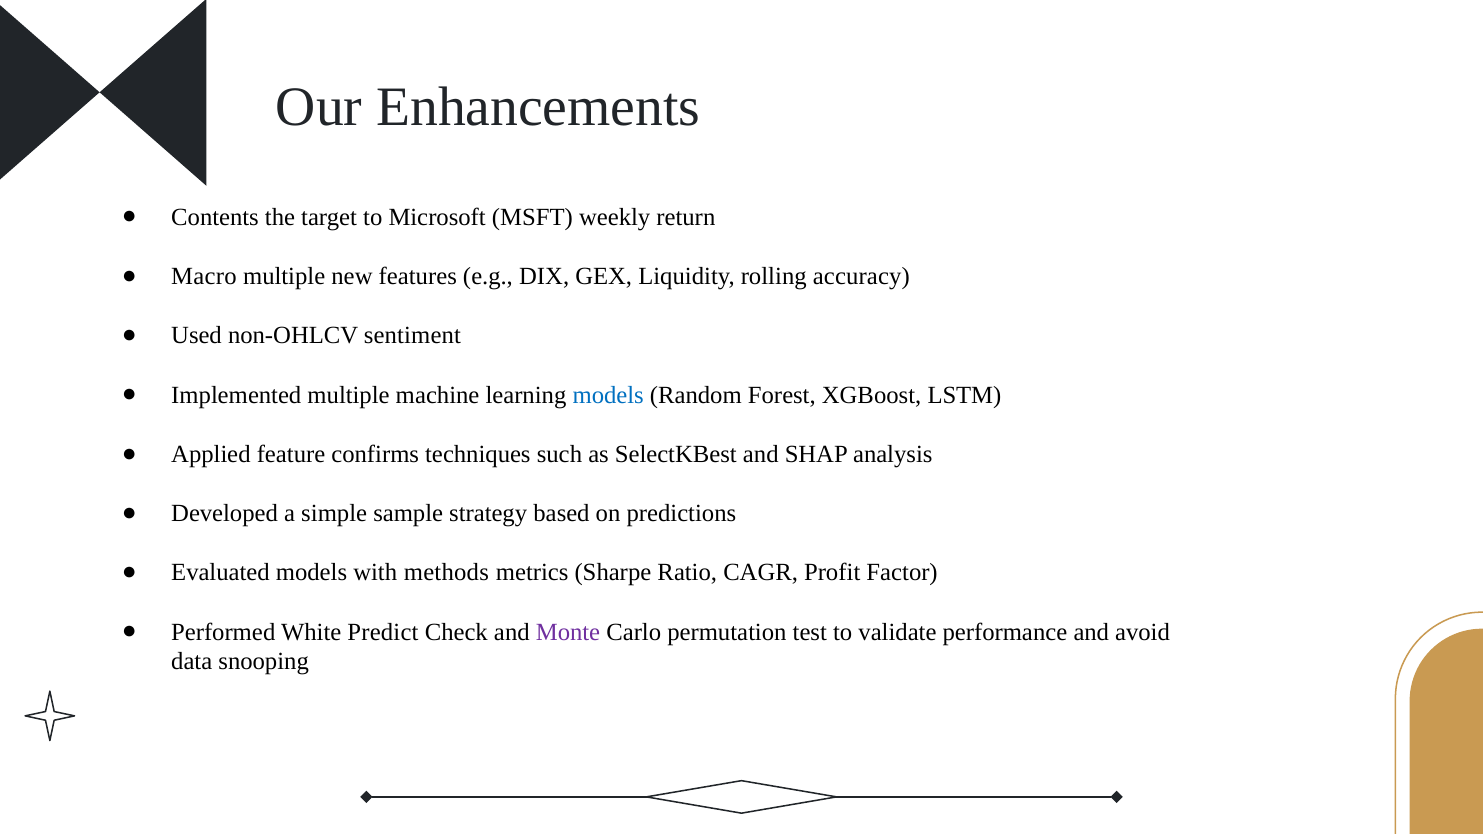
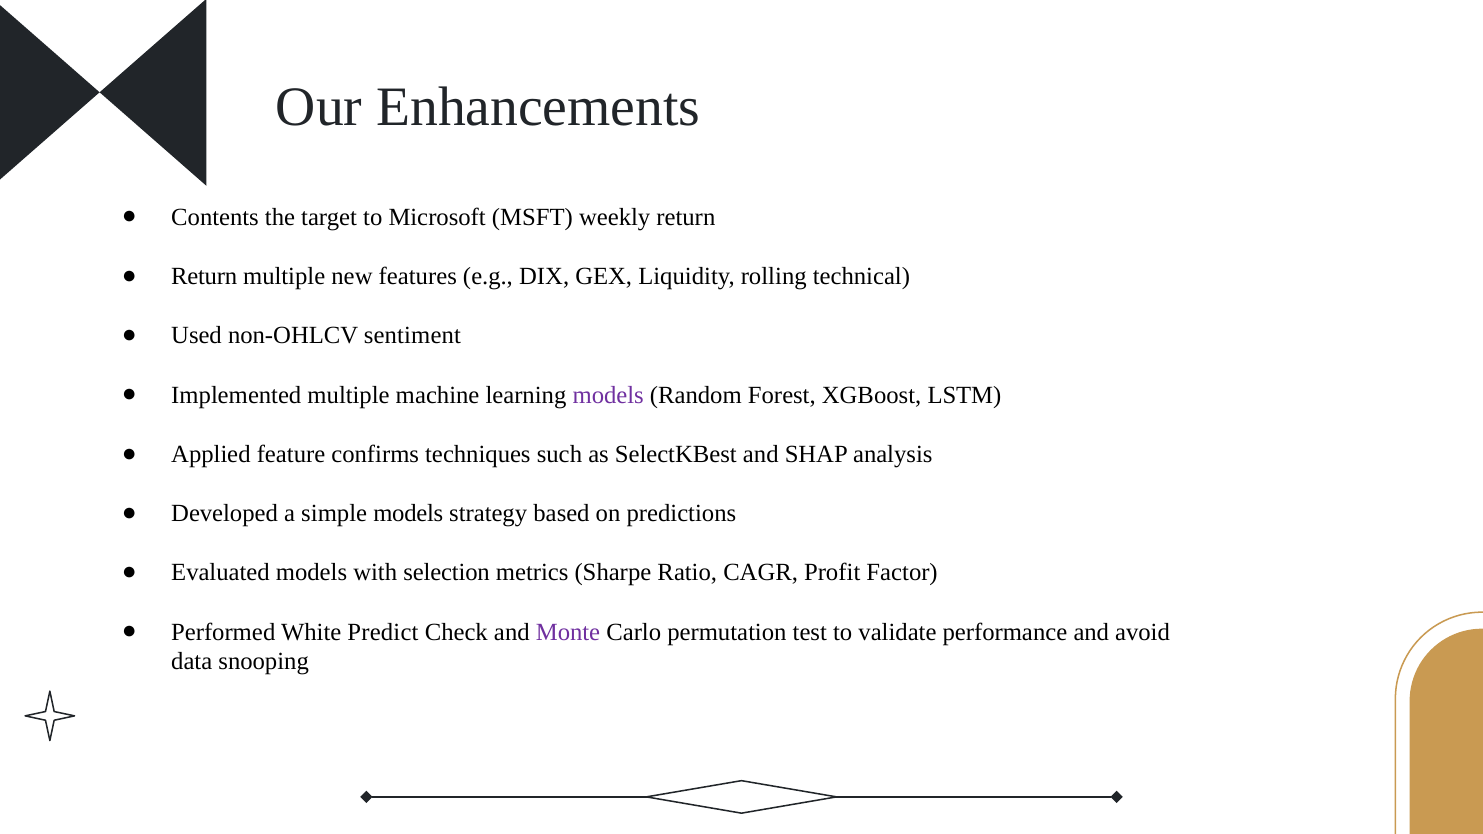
Macro: Macro -> Return (204, 276)
accuracy: accuracy -> technical (861, 276)
models colour: blue -> purple (608, 395)
simple sample: sample -> models (408, 514)
methods: methods -> selection (447, 573)
